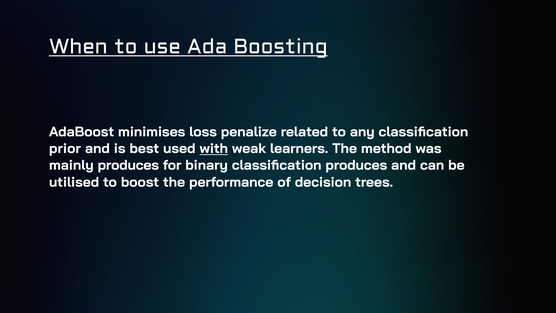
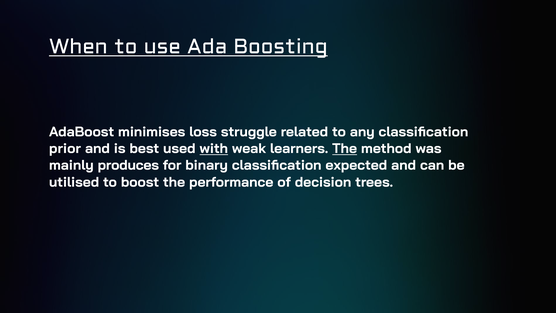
penalize: penalize -> struggle (249, 132)
The underline: none -> present (345, 149)
classification produces: produces -> expected (356, 165)
